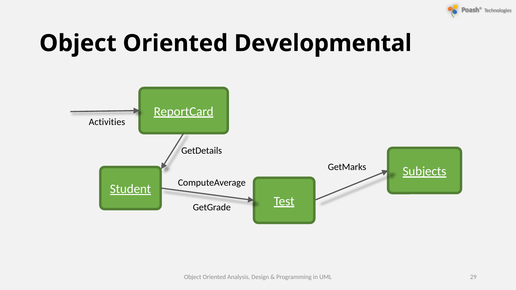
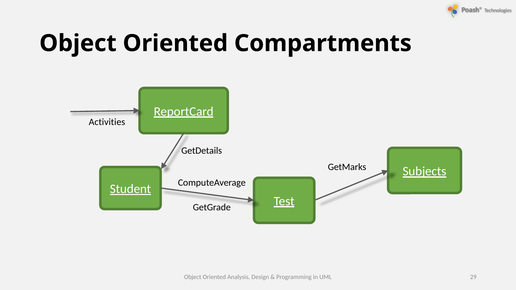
Developmental: Developmental -> Compartments (323, 43)
